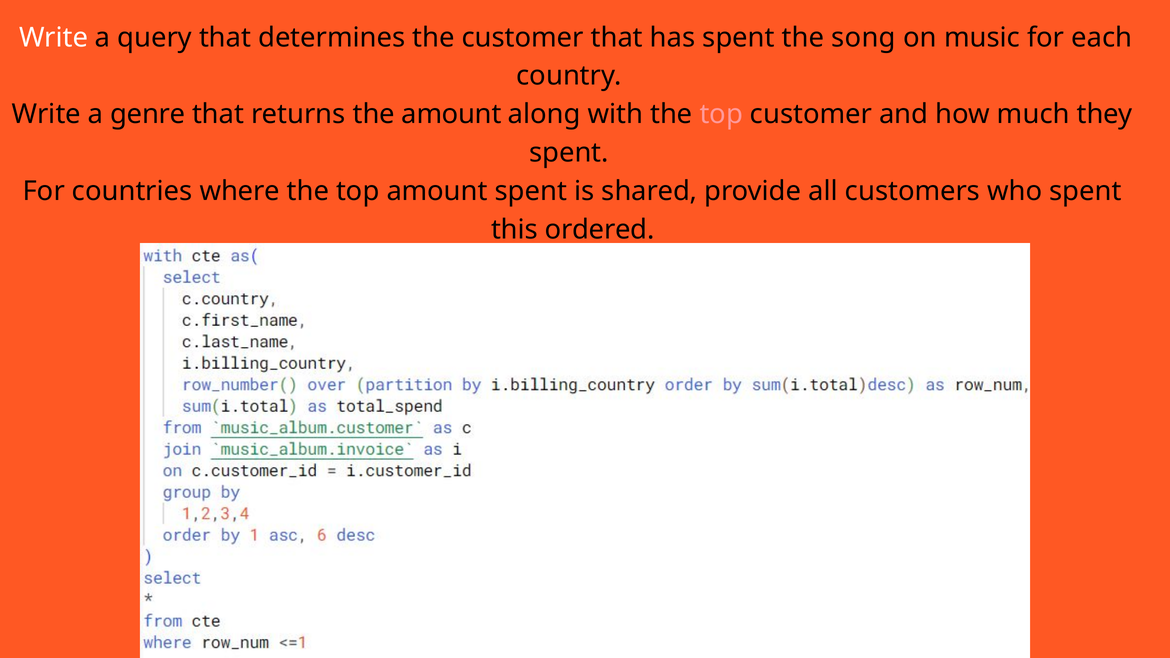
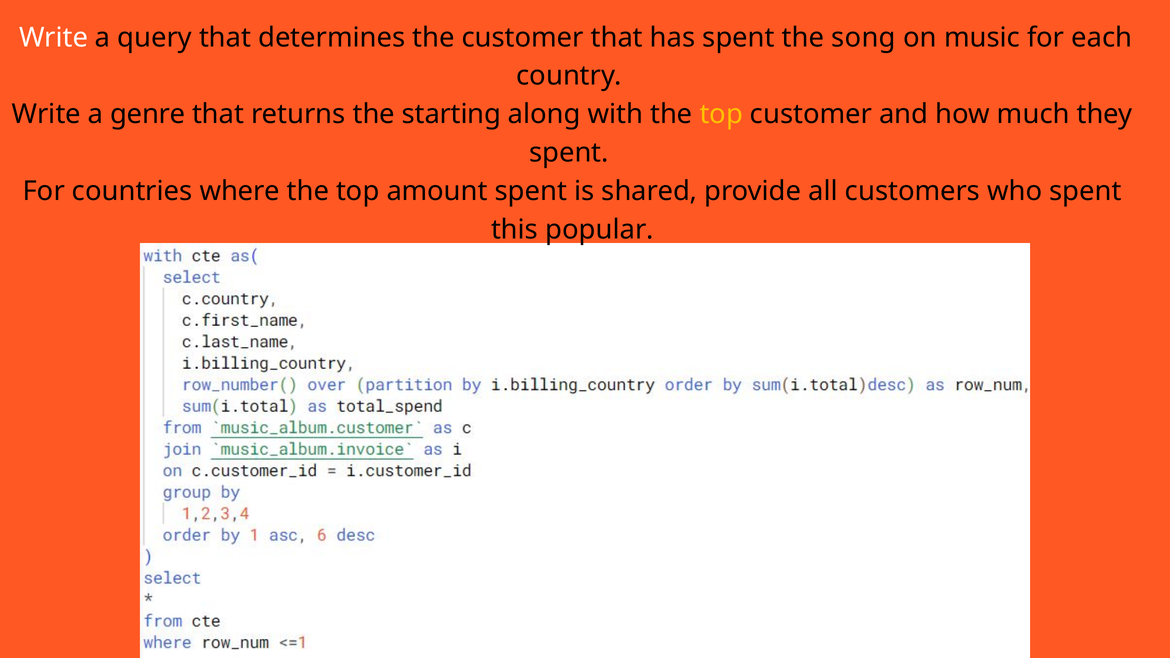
the amount: amount -> starting (451, 114)
top colour: pink -> yellow (721, 114)
ordered: ordered -> popular (600, 230)
